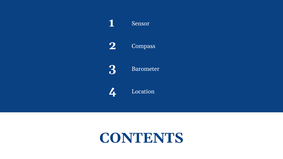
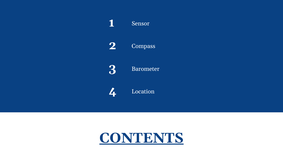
CONTENTS underline: none -> present (141, 138)
